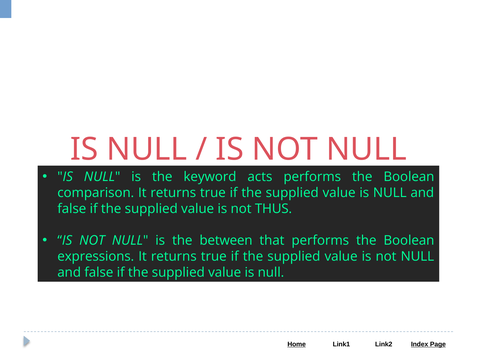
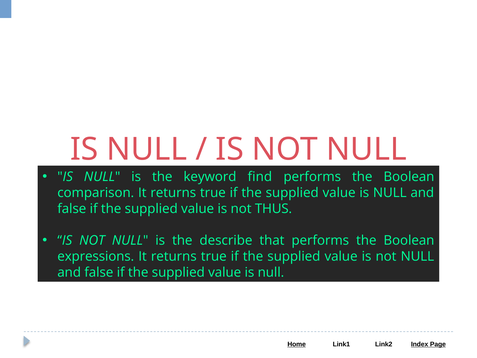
acts: acts -> find (260, 177)
between: between -> describe (226, 240)
